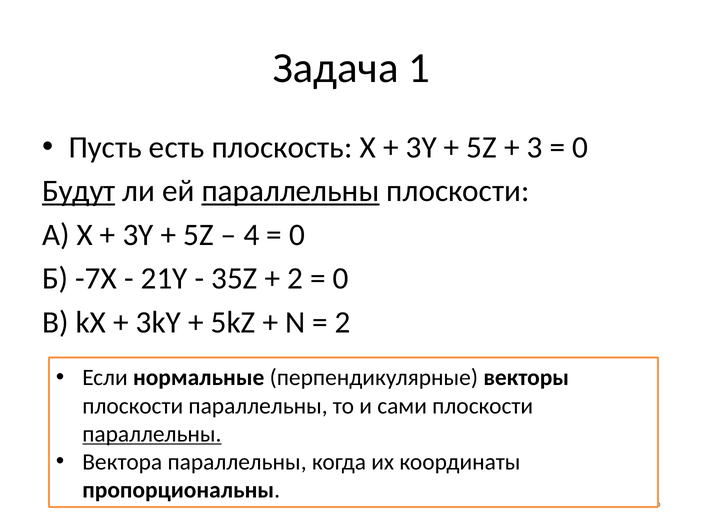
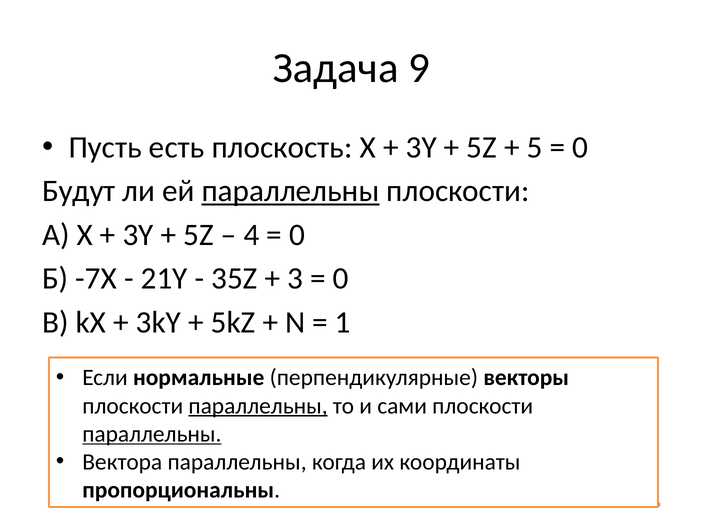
1: 1 -> 9 (419, 68)
3: 3 -> 5 (535, 147)
Будут underline: present -> none (79, 191)
2: 2 -> 3 (295, 279)
2: 2 -> 1 (343, 323)
параллельны underline: none -> present (258, 406)
